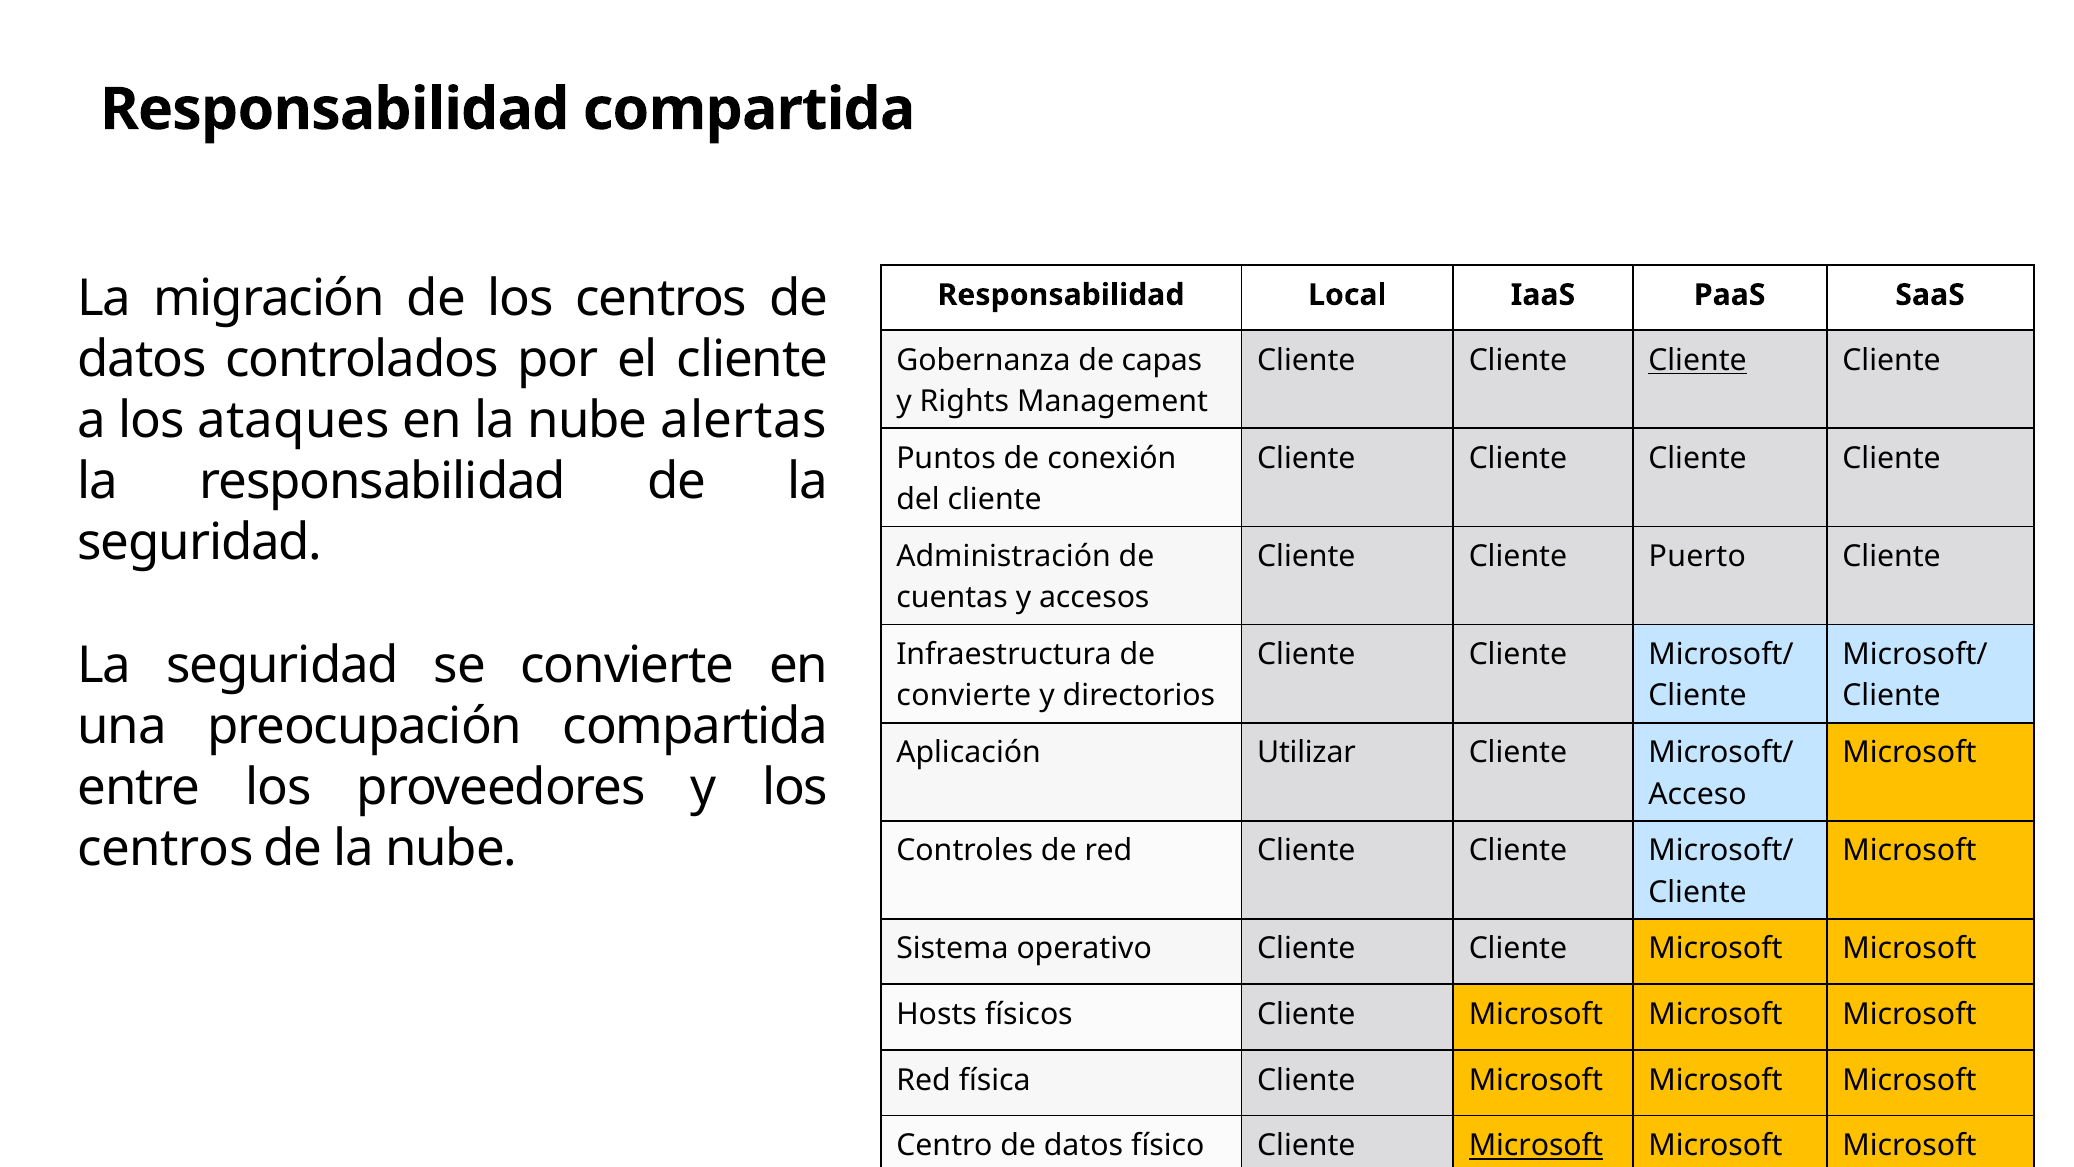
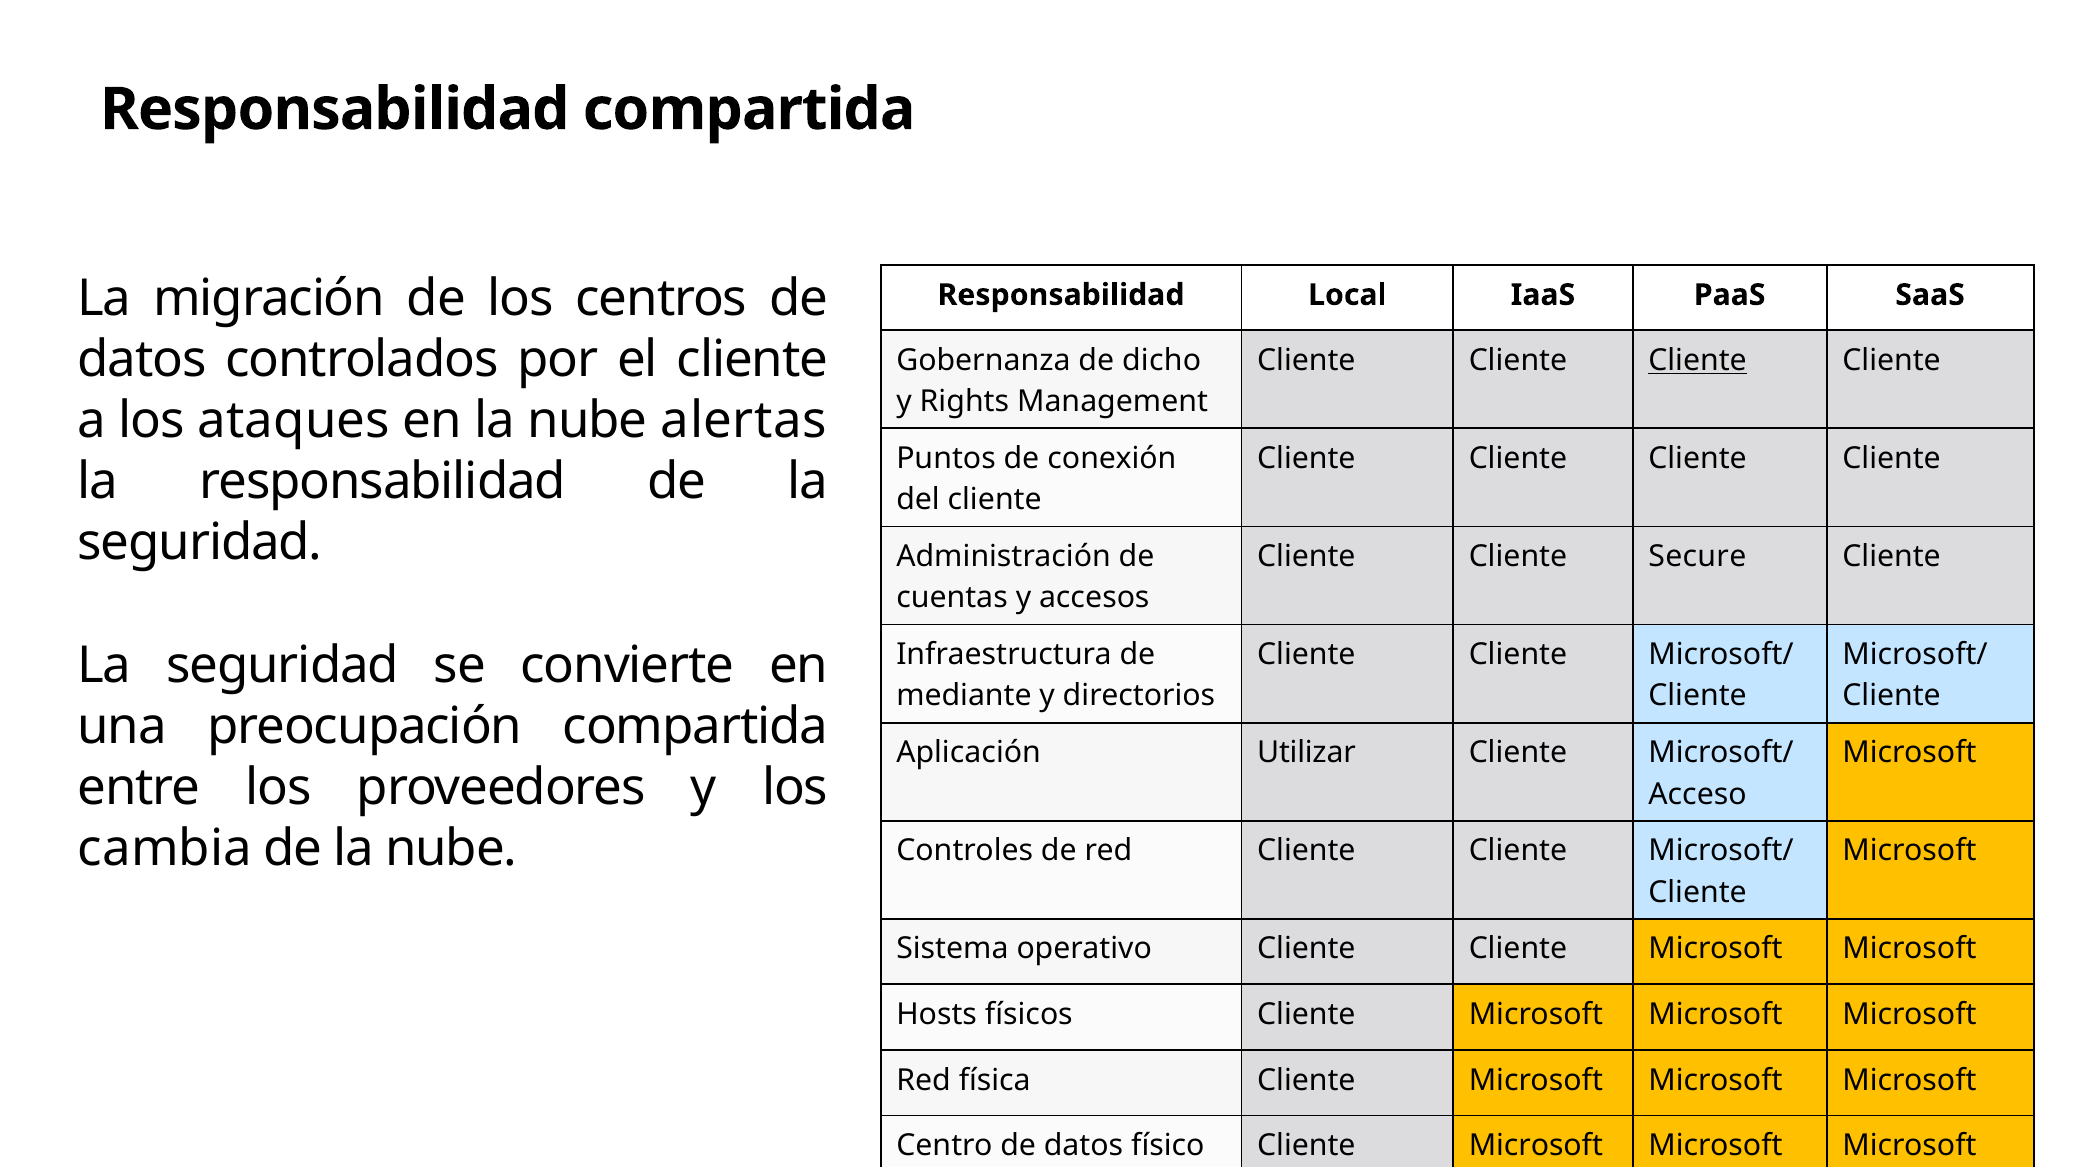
capas: capas -> dicho (1162, 360)
Puerto: Puerto -> Secure (1697, 556)
convierte: convierte -> mediante (964, 696)
centros: centros -> cambia (165, 848)
Microsoft underline: present -> none (1536, 1145)
